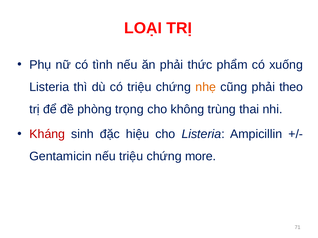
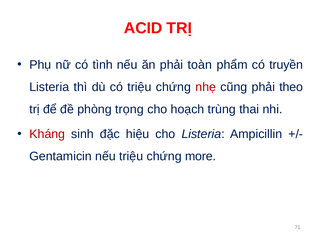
LOẠI: LOẠI -> ACID (143, 28)
thức: thức -> toàn (200, 65)
xuống: xuống -> truyền (286, 65)
nhẹ colour: orange -> red (206, 87)
không: không -> hoạch (188, 110)
